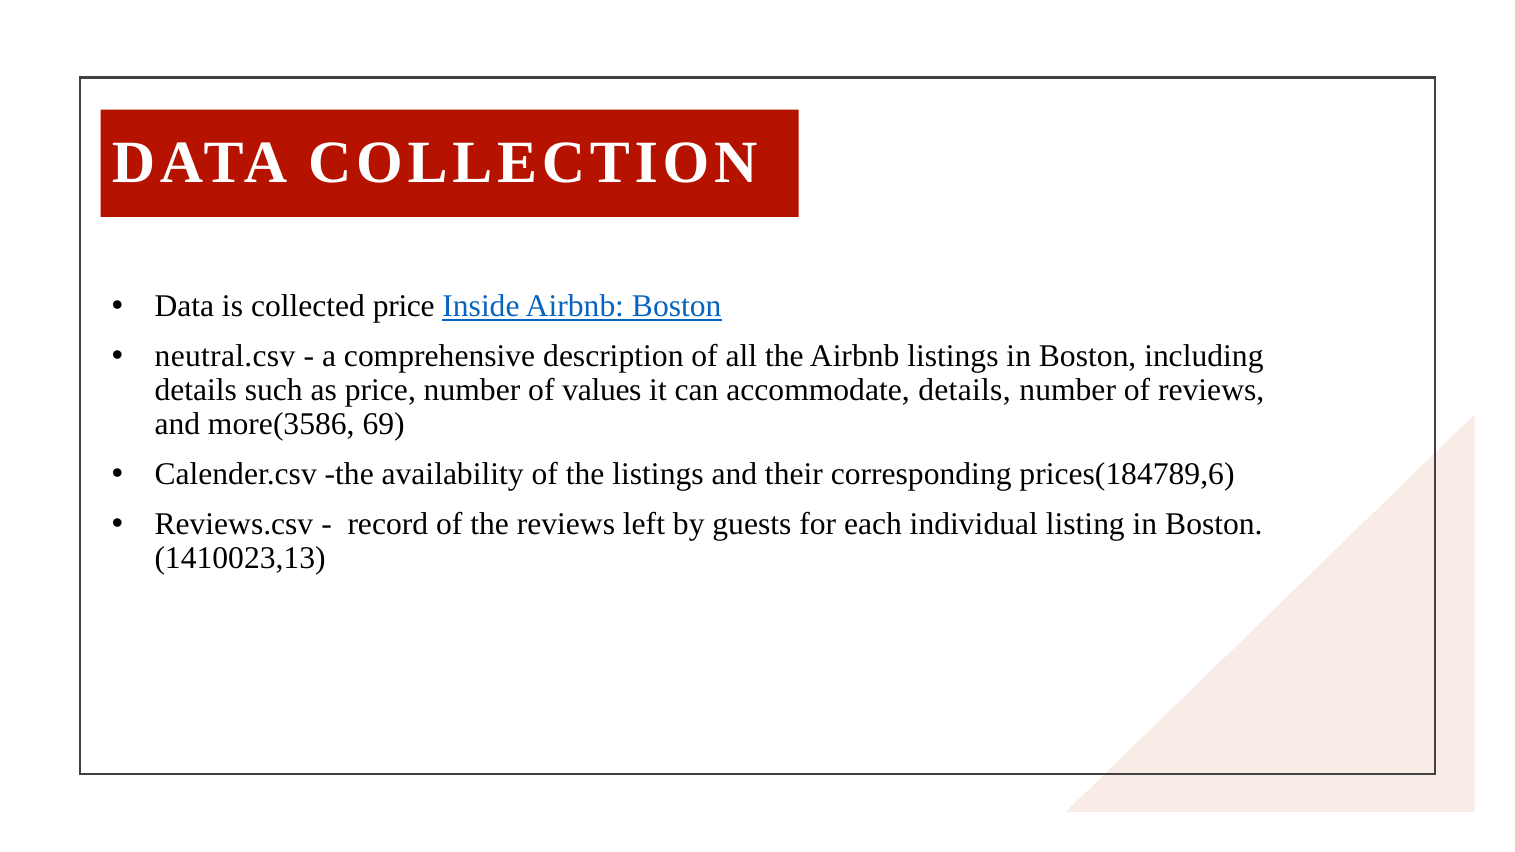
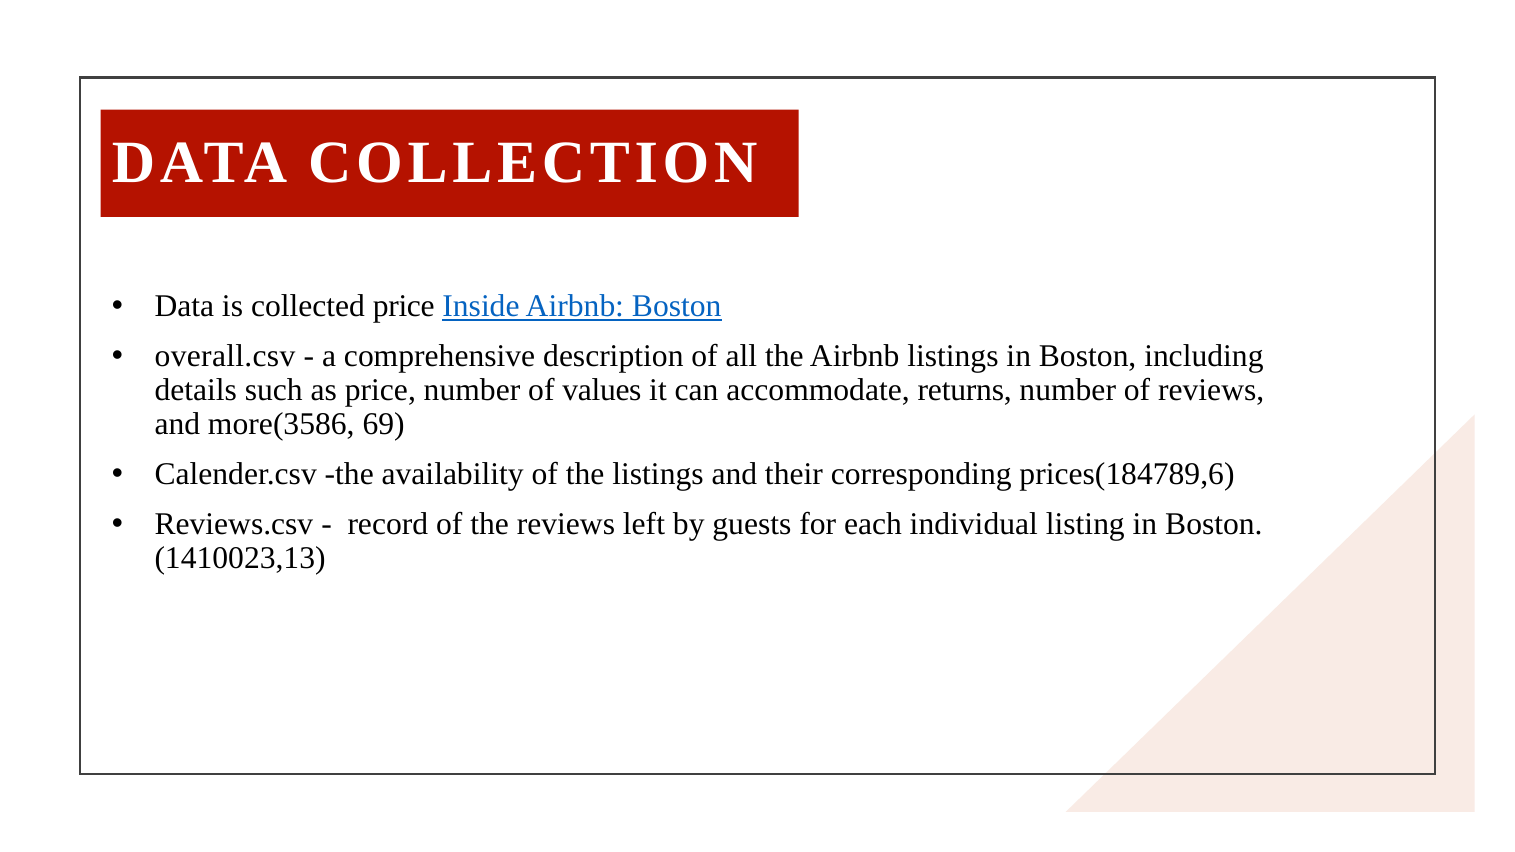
neutral.csv: neutral.csv -> overall.csv (225, 356)
accommodate details: details -> returns (965, 390)
